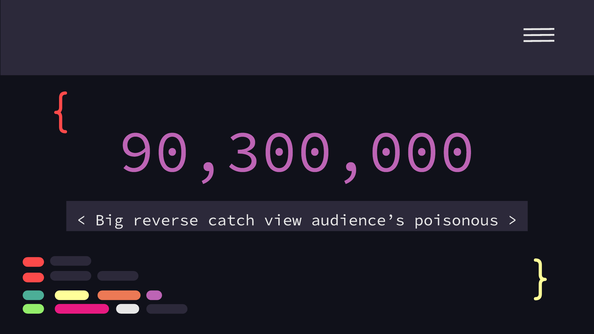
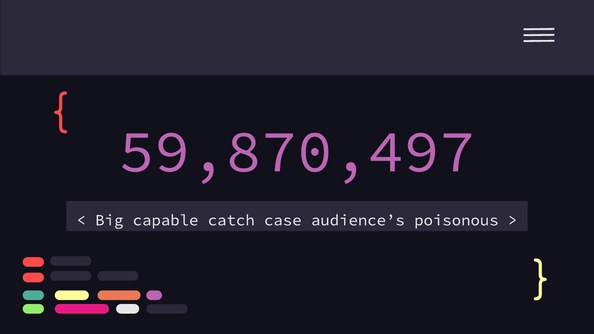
90,300,000: 90,300,000 -> 59,870,497 (297, 152)
reverse: reverse -> capable (166, 220)
view: view -> case (283, 220)
